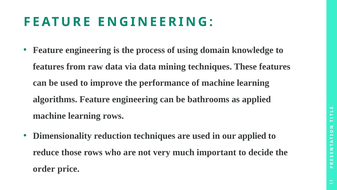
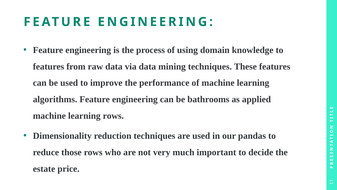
our applied: applied -> pandas (252, 136)
order: order -> estate (44, 168)
